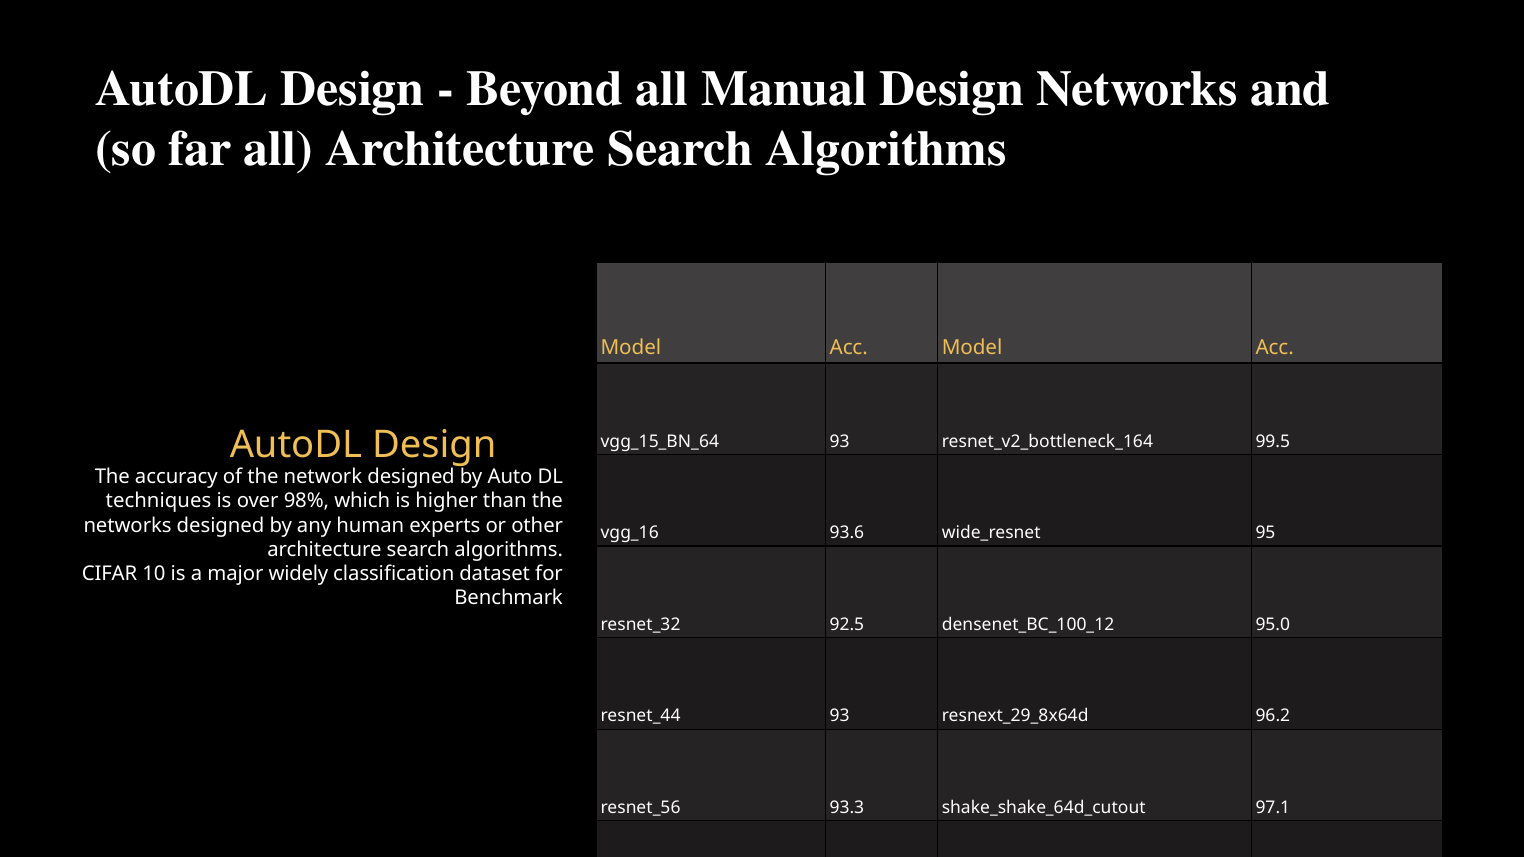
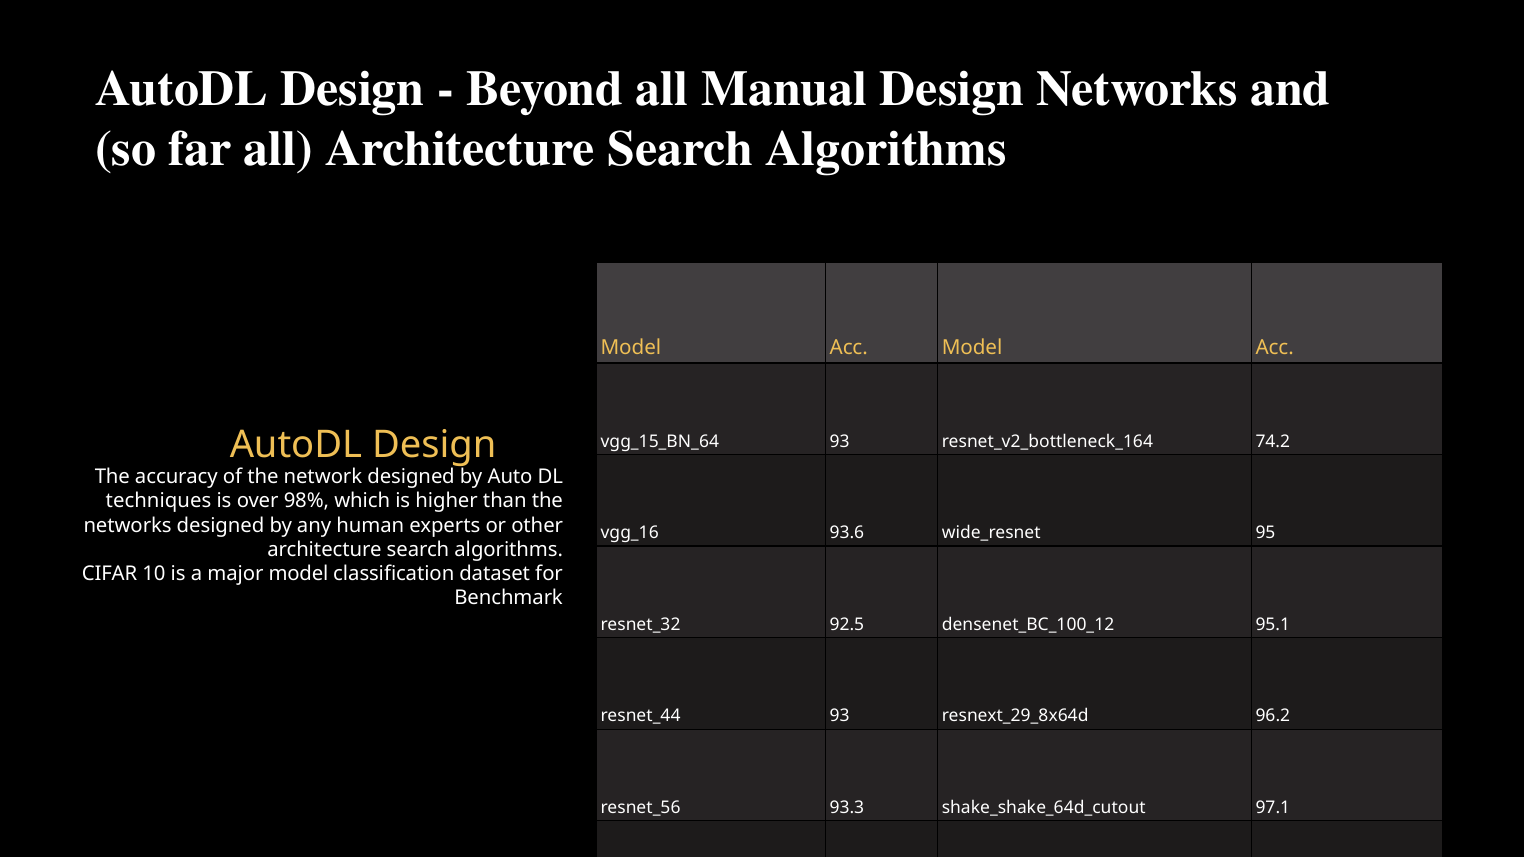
99.5: 99.5 -> 74.2 (1273, 442)
major widely: widely -> model (298, 574)
95.0: 95.0 -> 95.1 (1273, 625)
